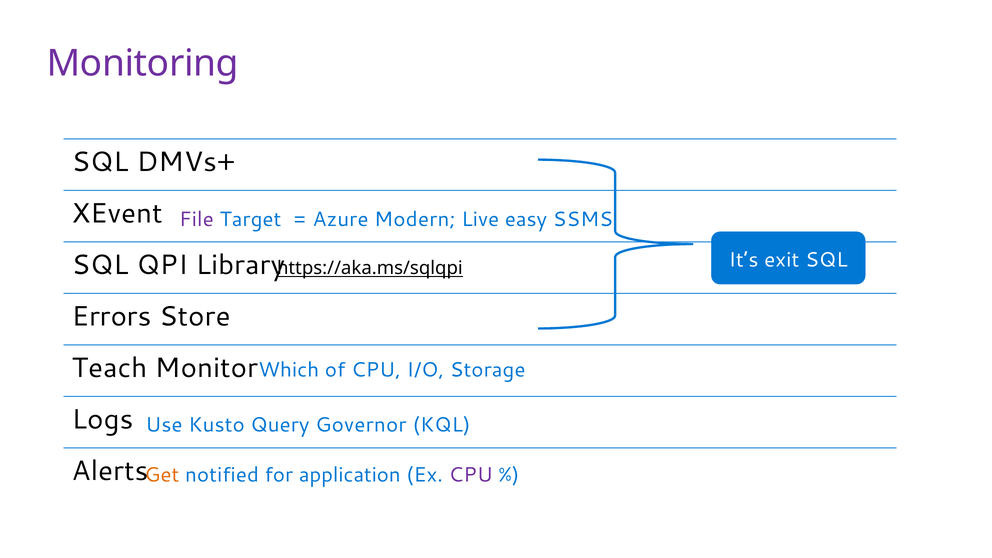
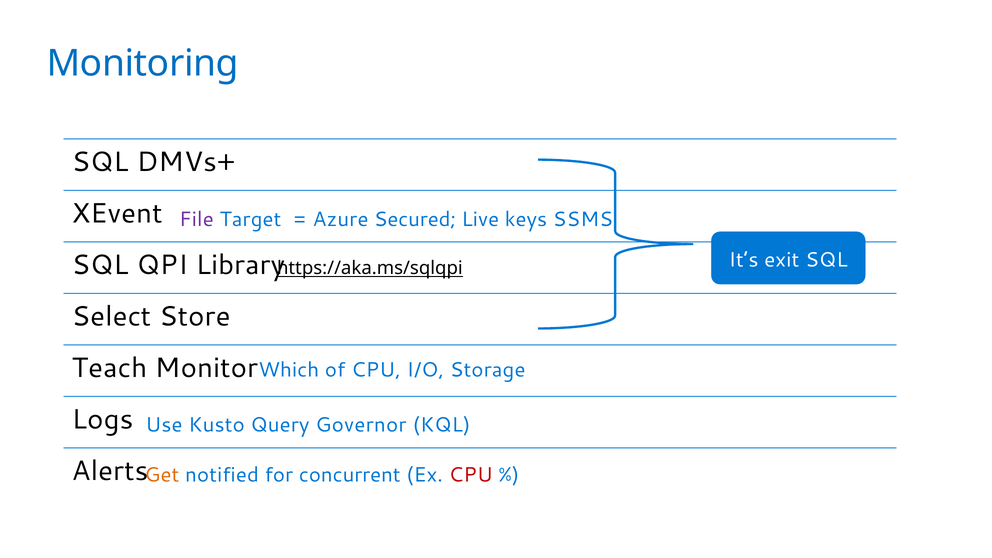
Monitoring colour: purple -> blue (143, 64)
Modern: Modern -> Secured (415, 219)
easy: easy -> keys (526, 219)
Errors: Errors -> Select (112, 317)
application: application -> concurrent (350, 475)
CPU colour: purple -> red (471, 475)
